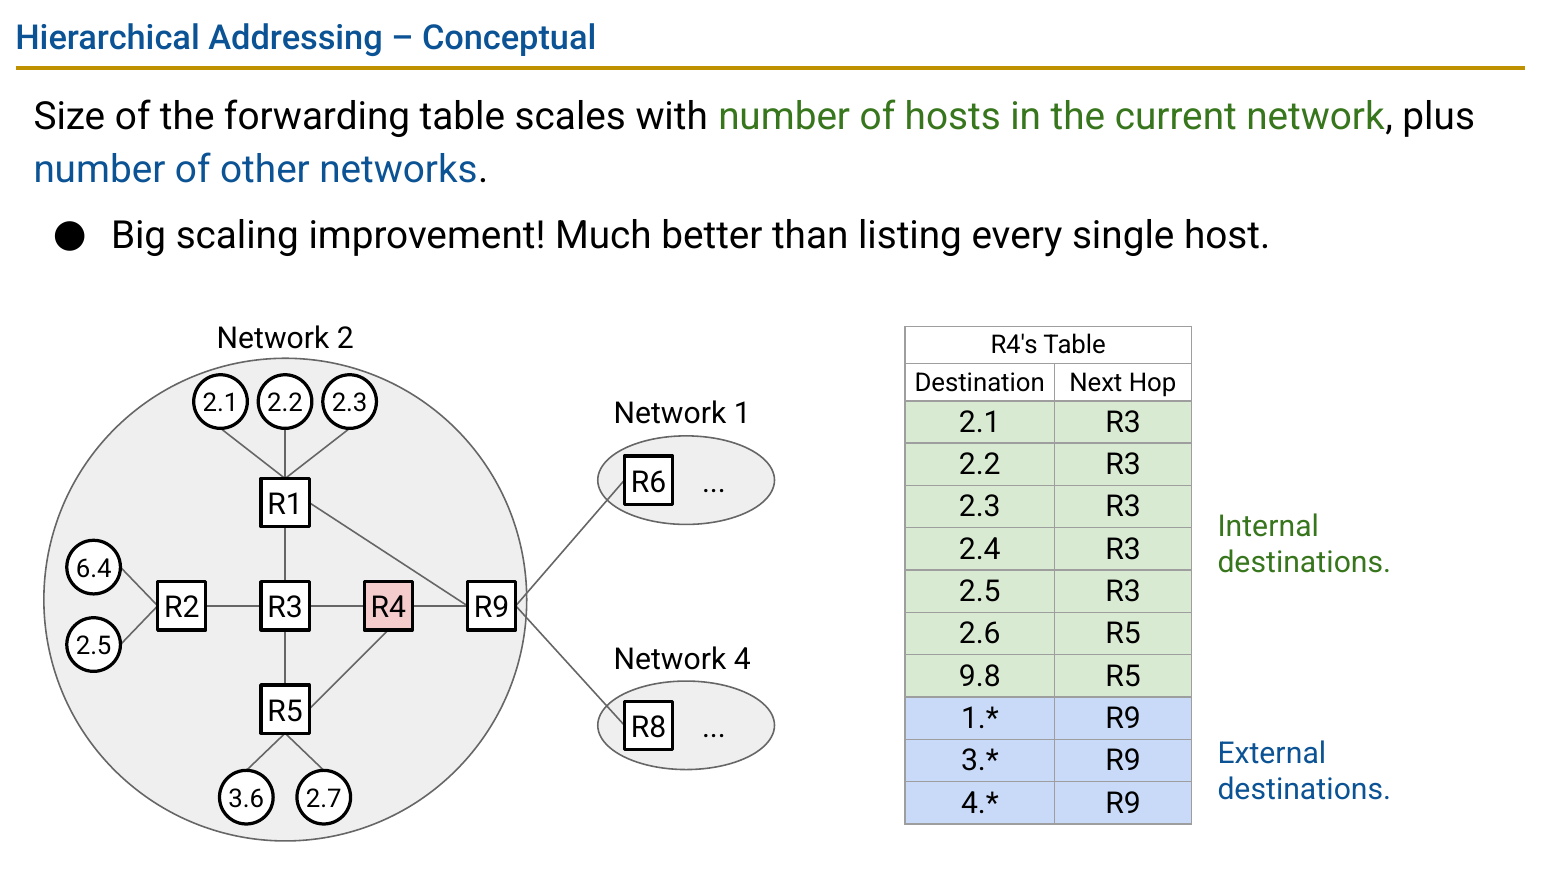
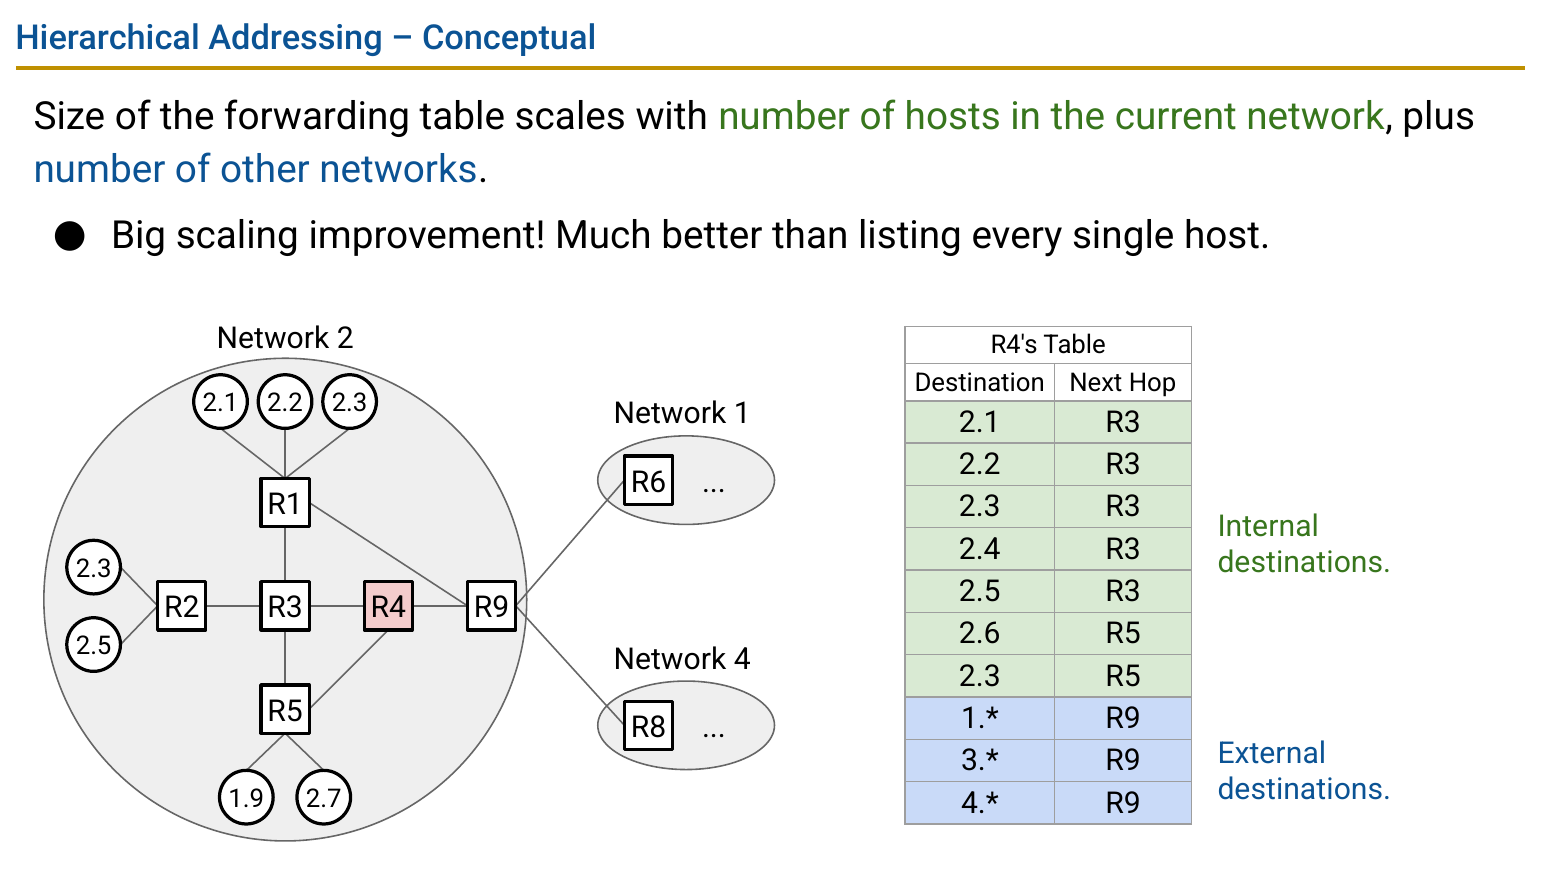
6.4: 6.4 -> 2.3 (94, 569)
9.8: 9.8 -> 2.3 (980, 676)
3.6: 3.6 -> 1.9 (246, 799)
